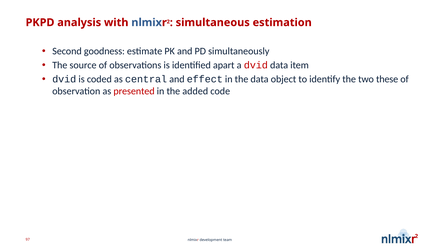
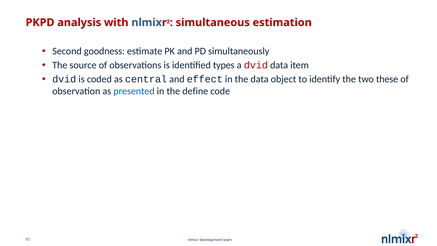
apart: apart -> types (224, 65)
presented colour: red -> blue (134, 91)
added: added -> define (195, 91)
